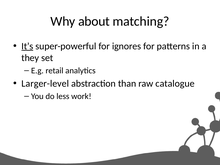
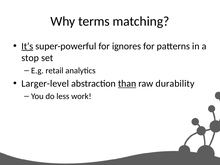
about: about -> terms (94, 21)
they: they -> stop (30, 58)
than underline: none -> present (127, 84)
catalogue: catalogue -> durability (175, 84)
